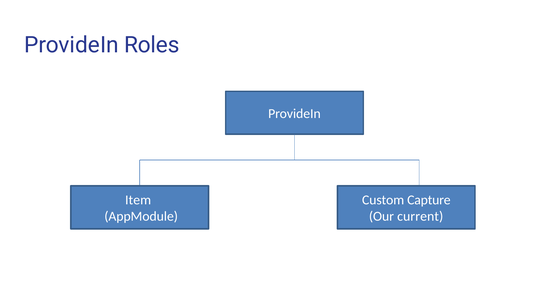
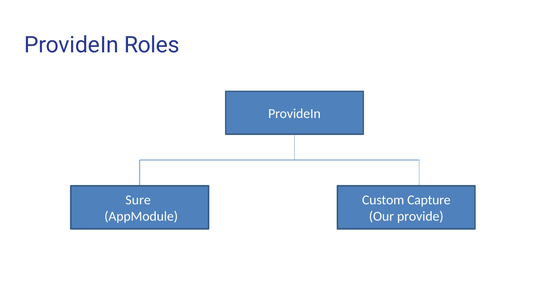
Item: Item -> Sure (138, 200)
current: current -> provide (420, 217)
